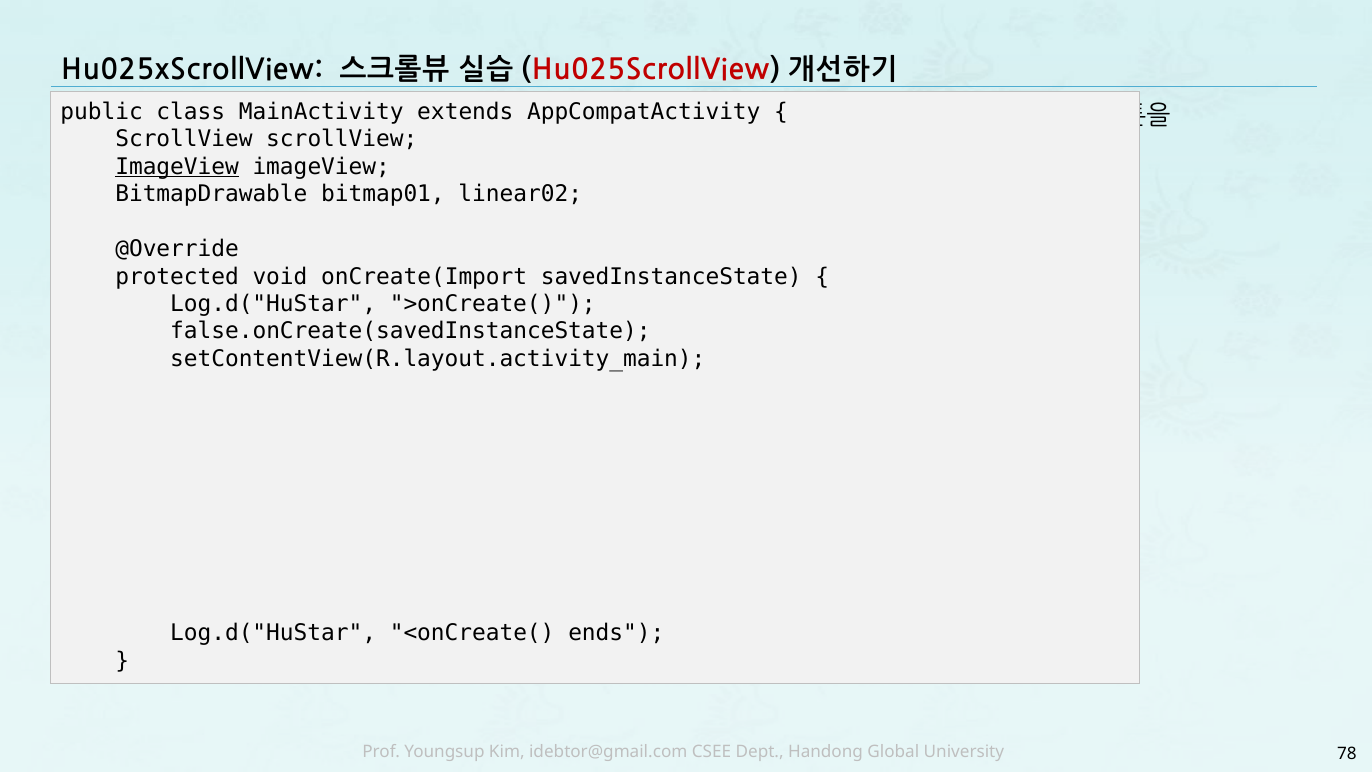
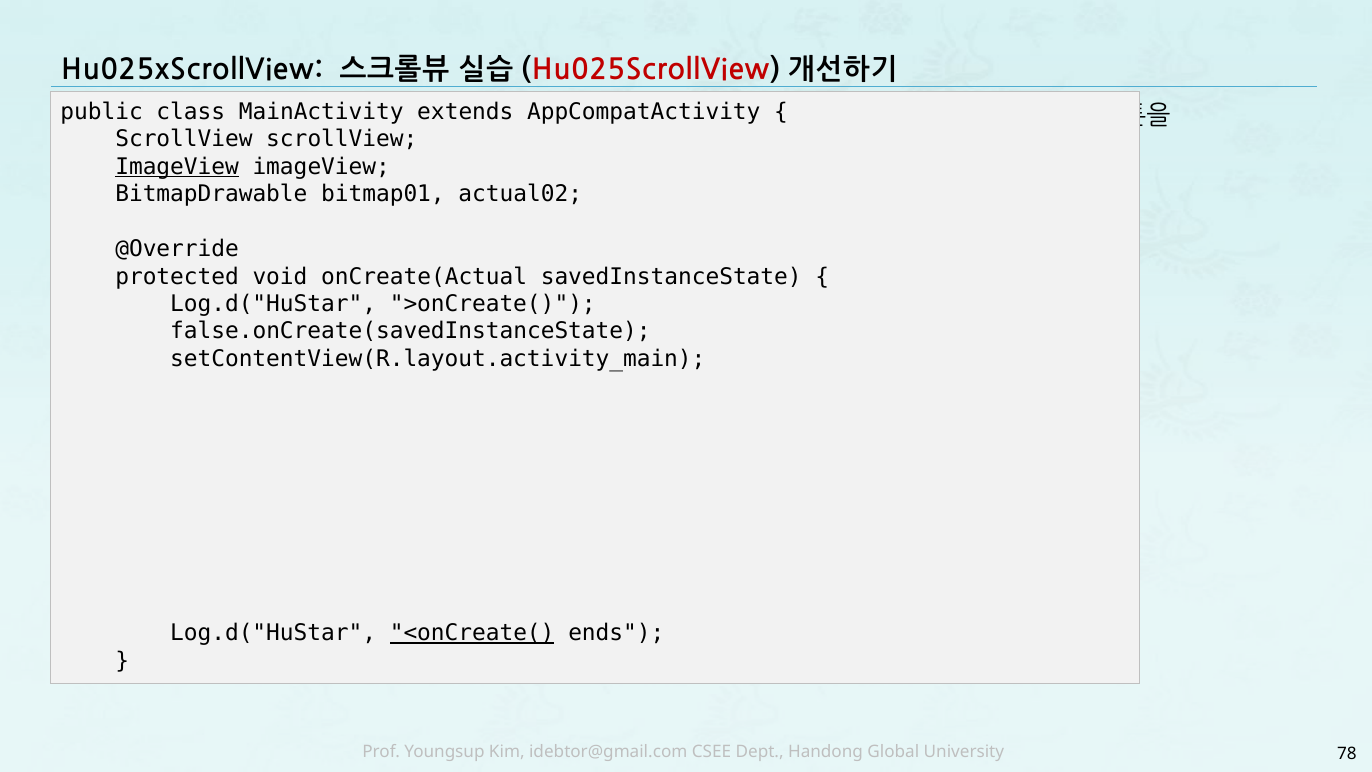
linear02: linear02 -> actual02 (520, 194)
onCreate(Import: onCreate(Import -> onCreate(Actual (424, 276)
<onCreate( underline: none -> present (472, 633)
